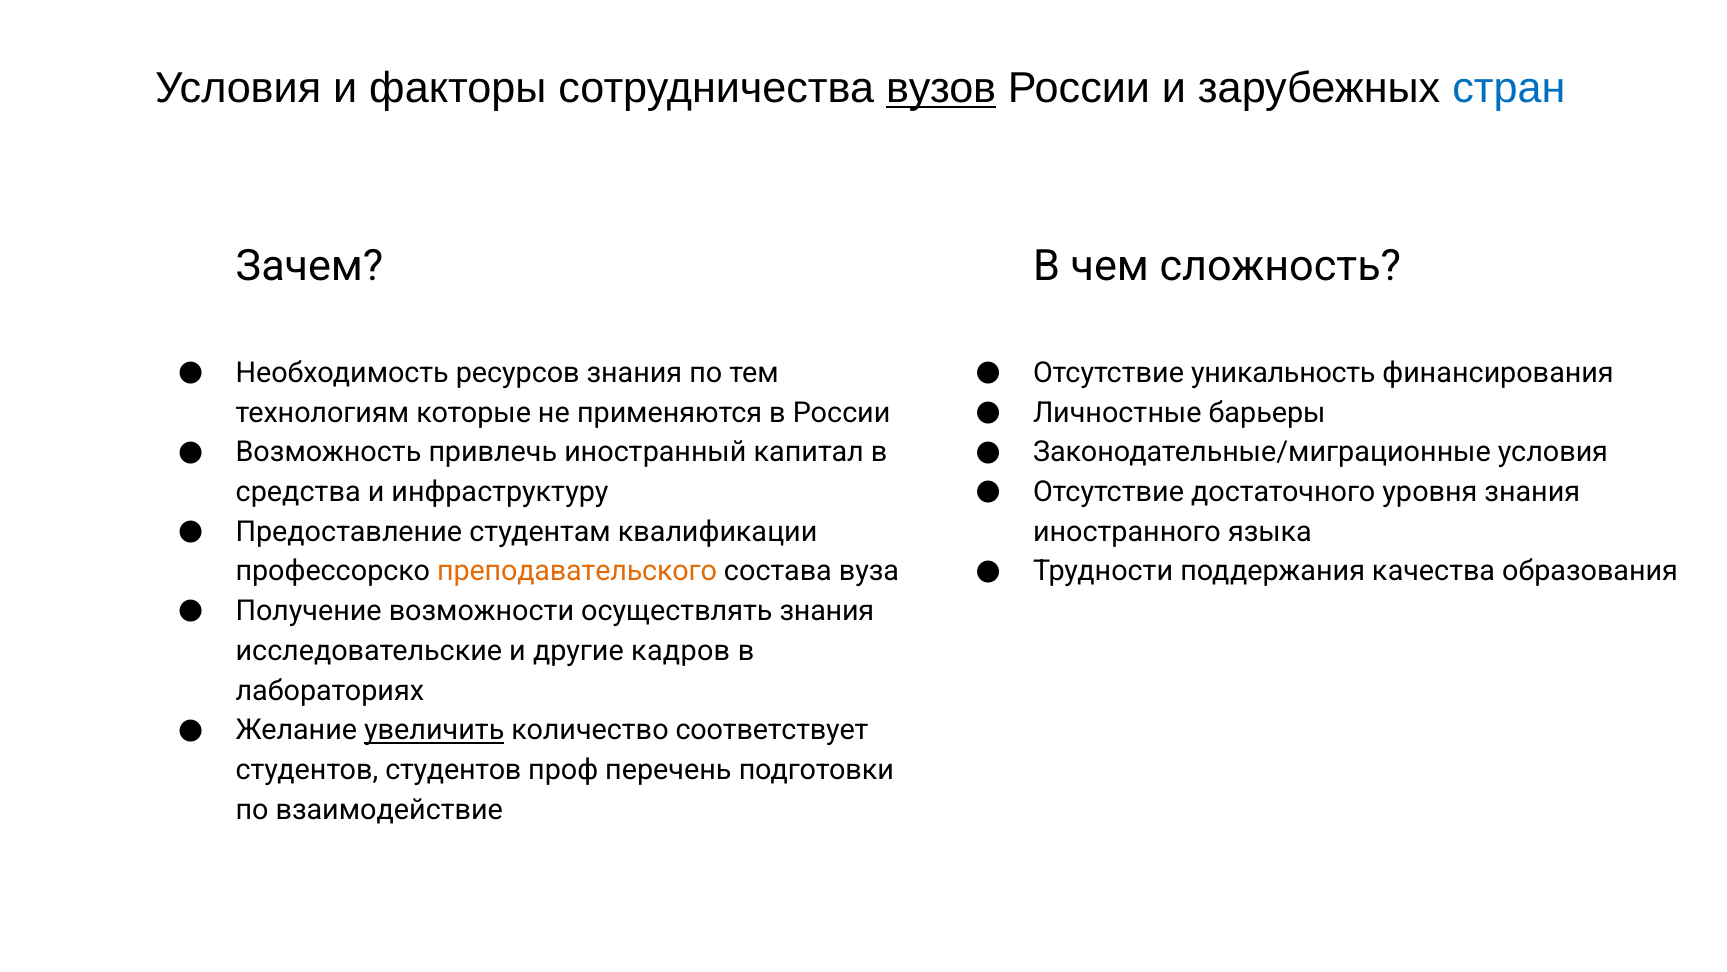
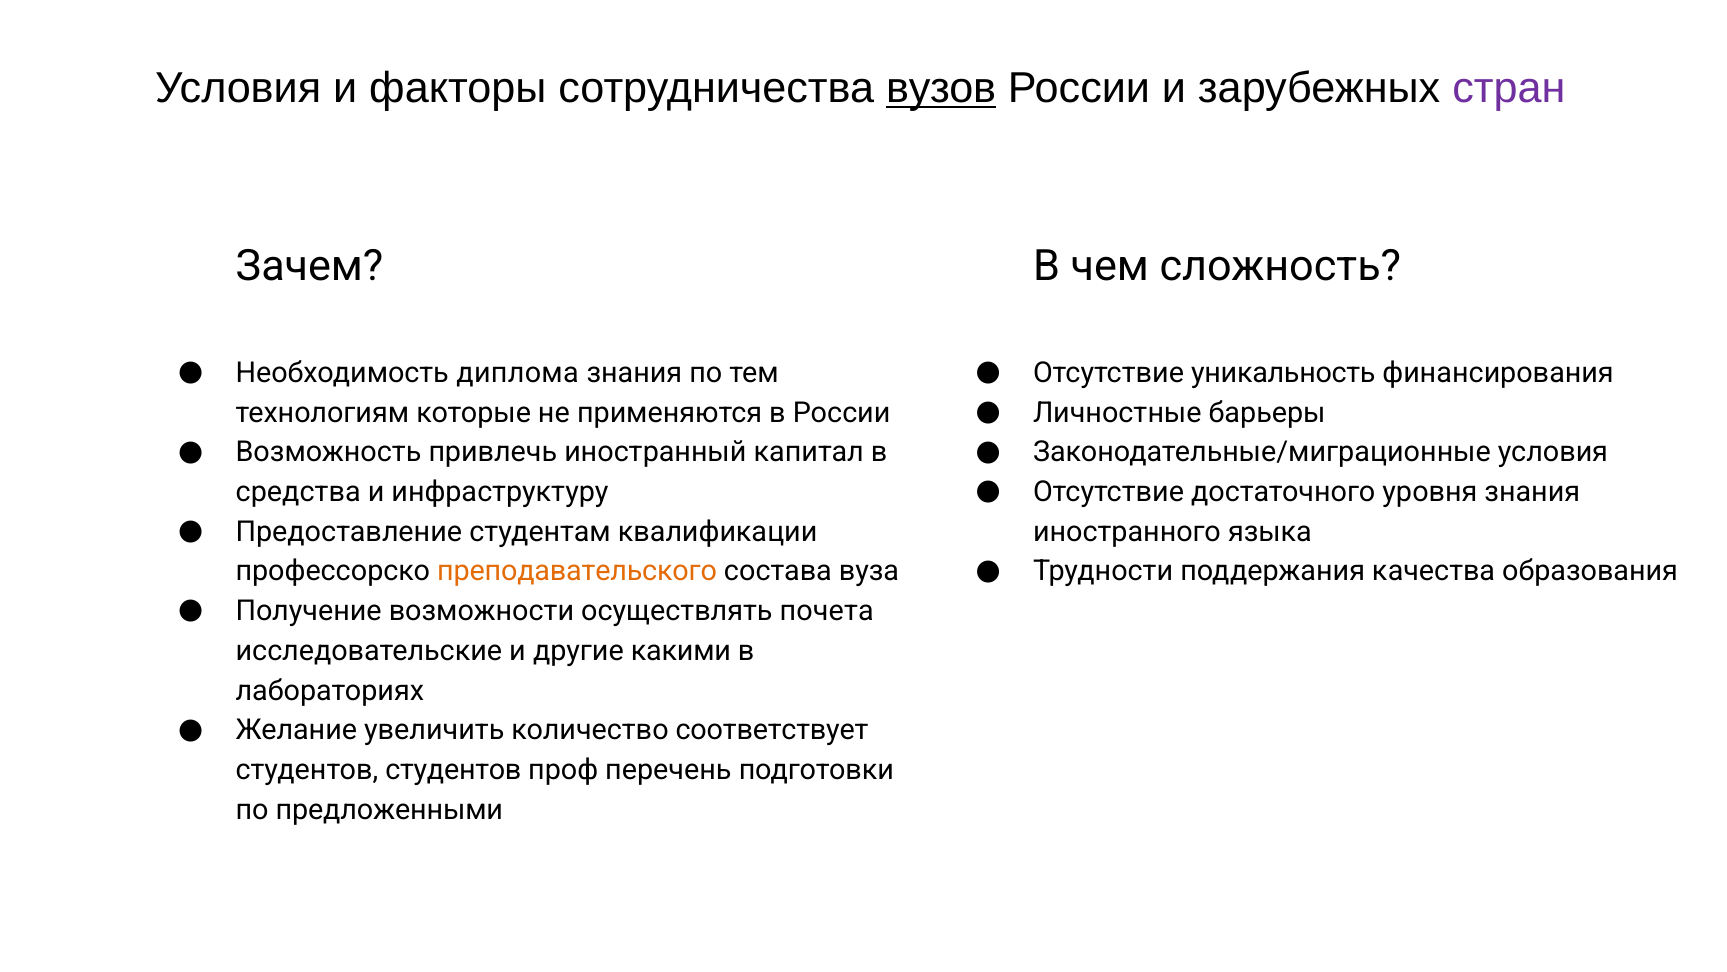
стран colour: blue -> purple (1509, 88)
ресурсов: ресурсов -> диплома (518, 373)
осуществлять знания: знания -> почета (827, 611)
кадров: кадров -> какими (681, 651)
увеличить underline: present -> none (434, 730)
взаимодействие: взаимодействие -> предложенными (389, 809)
